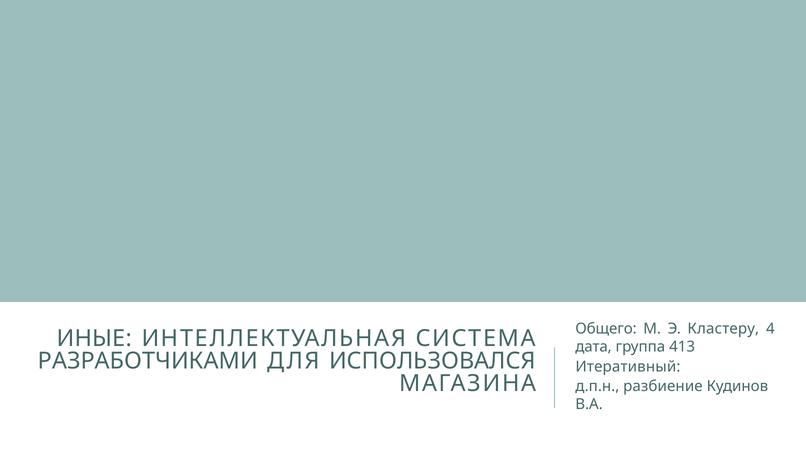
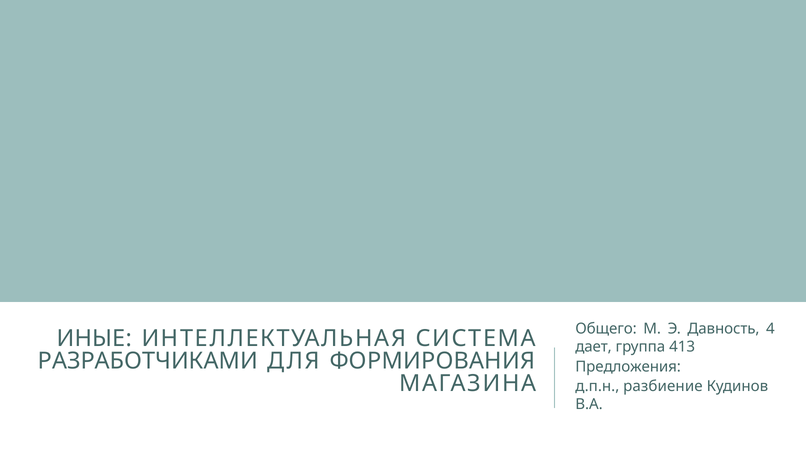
Кластеру: Кластеру -> Давность (723, 329)
дата: дата -> дает (594, 347)
ИСПОЛЬЗОВАЛСЯ: ИСПОЛЬЗОВАЛСЯ -> ФОРМИРОВАНИЯ (432, 361)
Итеративный: Итеративный -> Предложения (628, 367)
